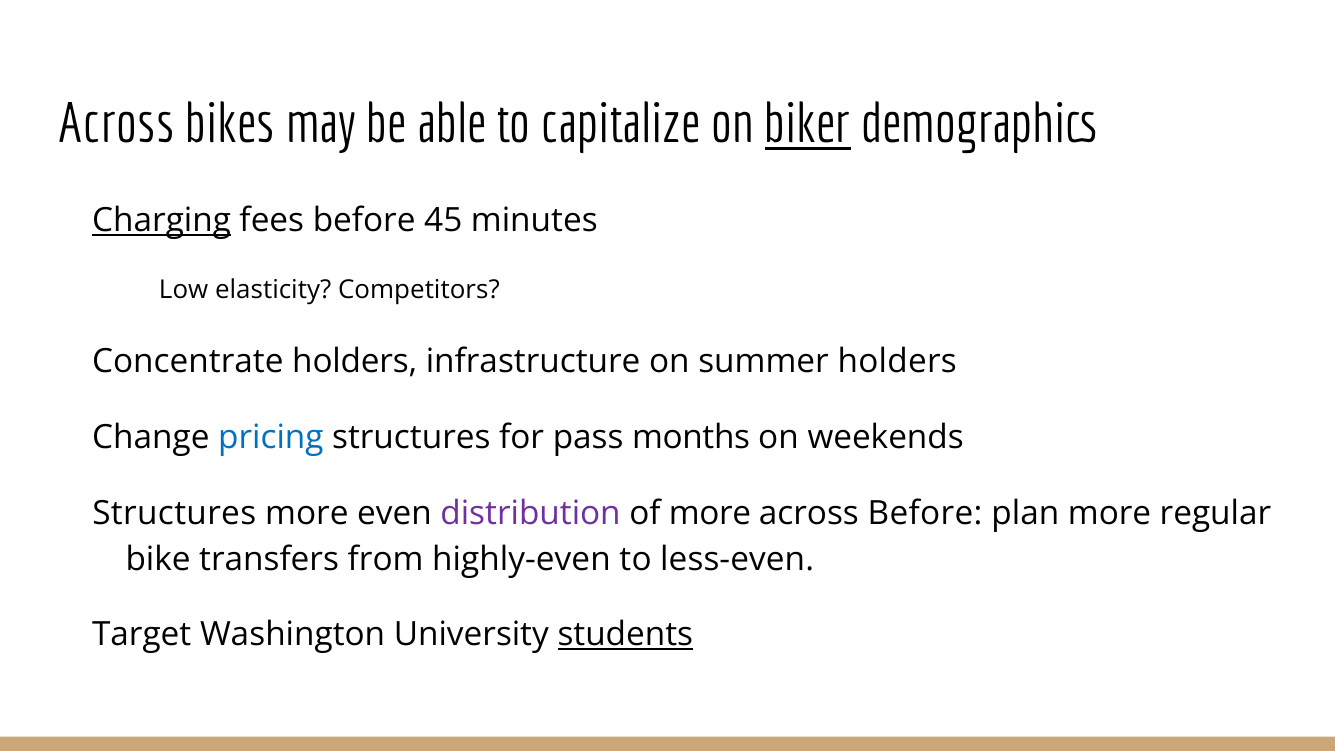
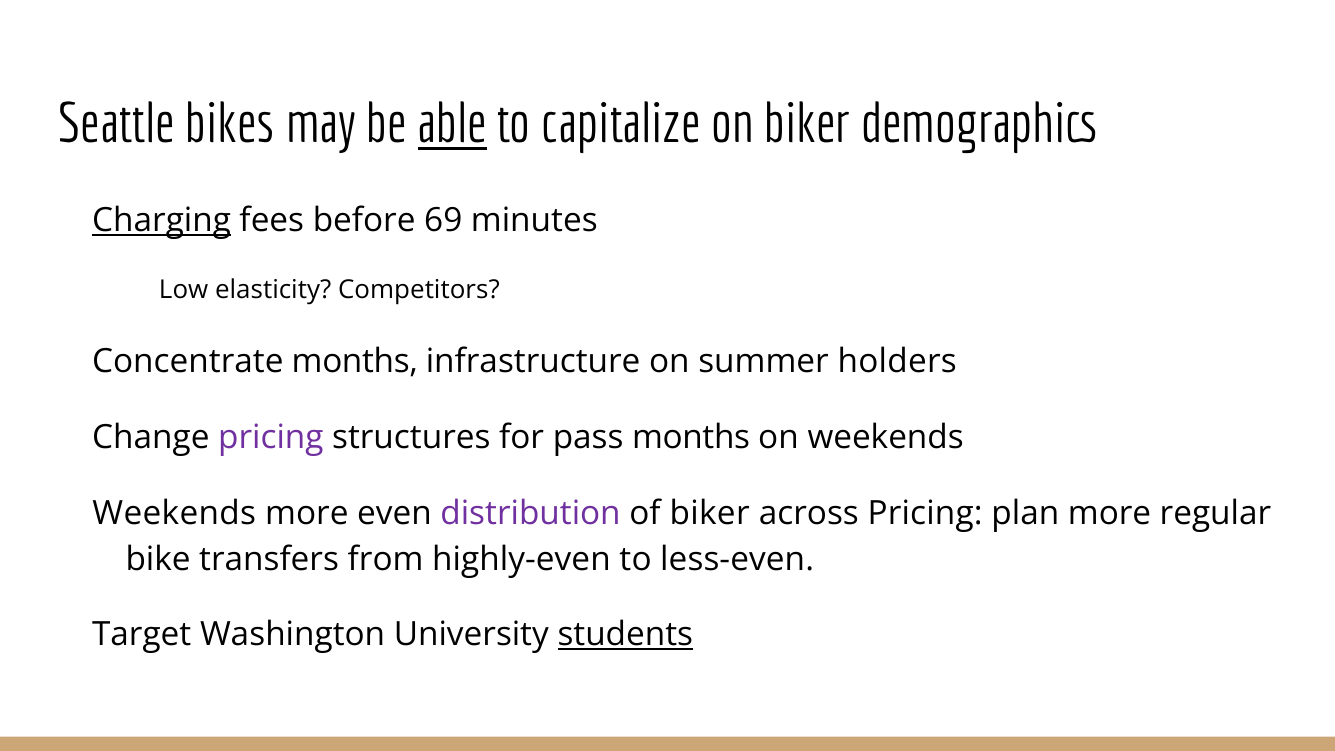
Across: Across -> Seattle (117, 125)
able underline: none -> present (452, 125)
biker underline: present -> none (808, 125)
45: 45 -> 69 (443, 221)
Concentrate holders: holders -> months (355, 362)
pricing colour: blue -> purple (271, 437)
Structures: Structures -> Weekends (174, 513)
of more: more -> biker (710, 513)
across Before: Before -> Pricing (925, 513)
